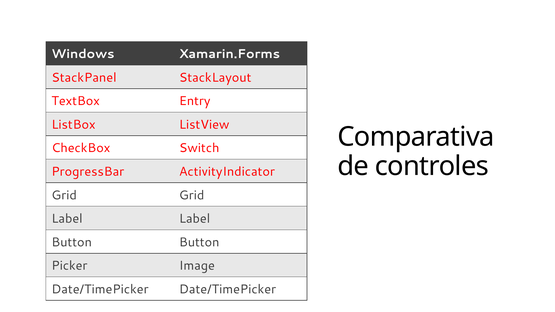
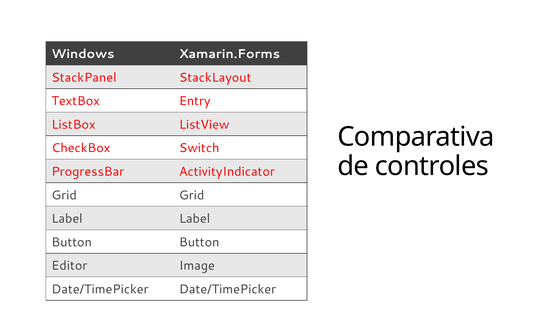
Picker: Picker -> Editor (69, 266)
